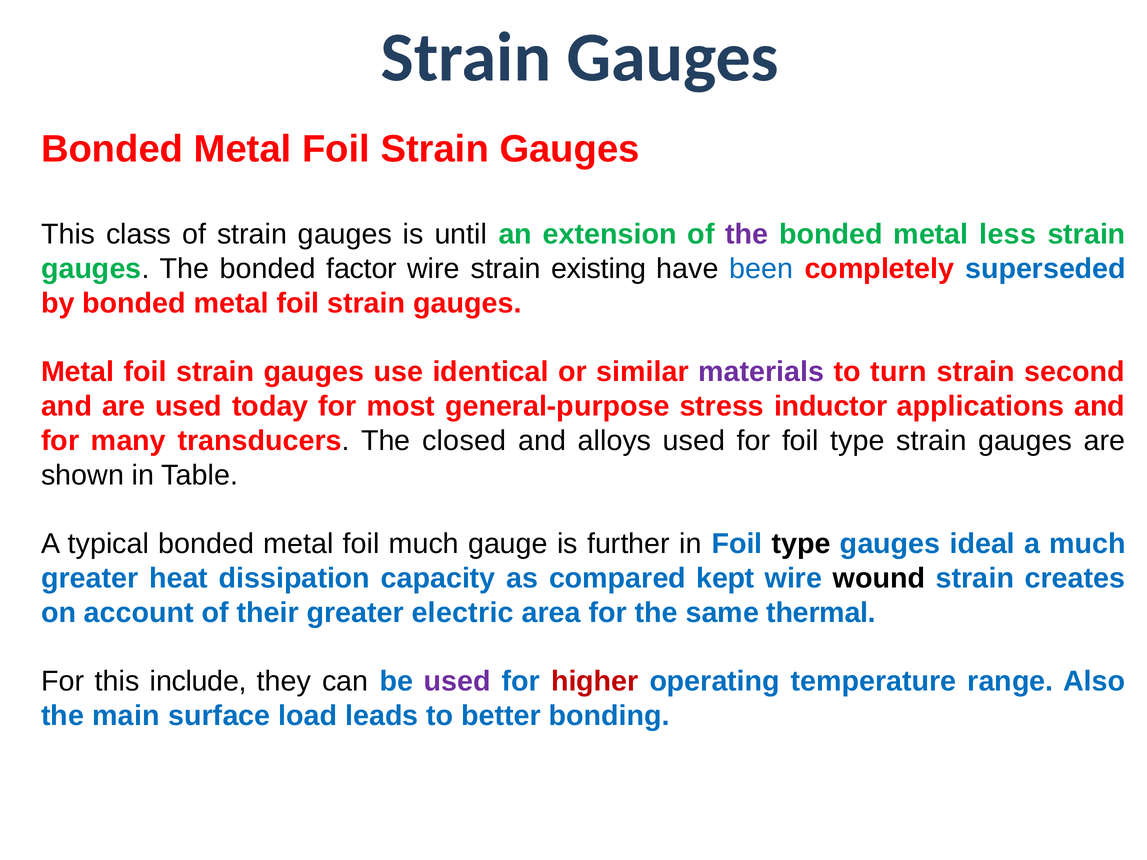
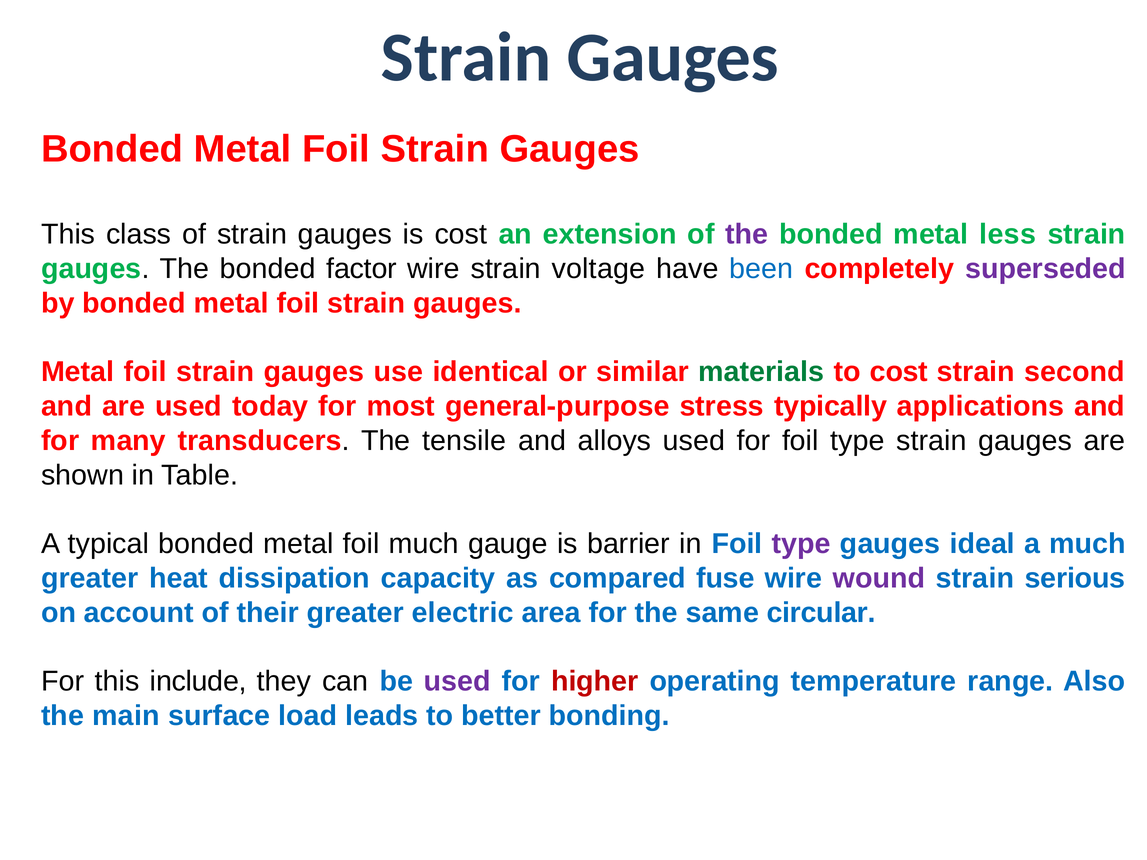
is until: until -> cost (461, 234)
existing: existing -> voltage (598, 269)
superseded colour: blue -> purple (1045, 269)
materials colour: purple -> green (761, 372)
to turn: turn -> cost (899, 372)
inductor: inductor -> typically (831, 406)
closed: closed -> tensile (464, 441)
further: further -> barrier (629, 544)
type colour: black -> purple (801, 544)
kept: kept -> fuse (725, 578)
wound colour: black -> purple (879, 578)
creates: creates -> serious (1075, 578)
thermal: thermal -> circular (821, 613)
